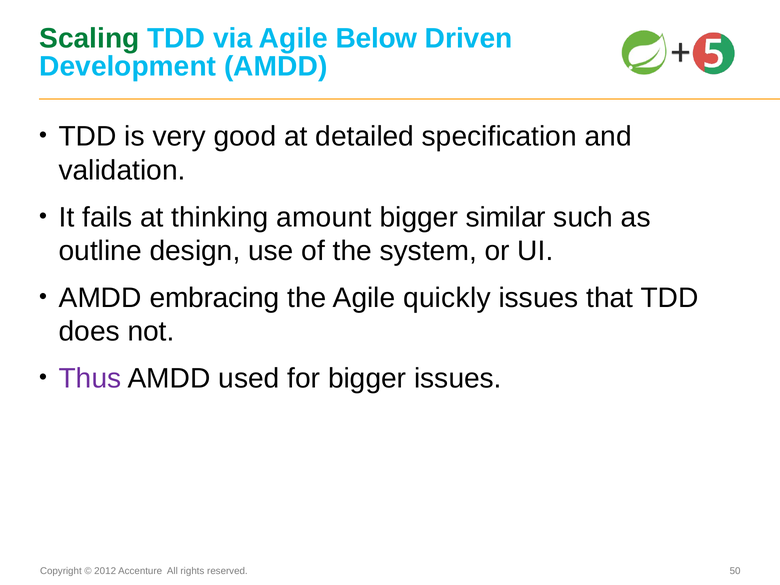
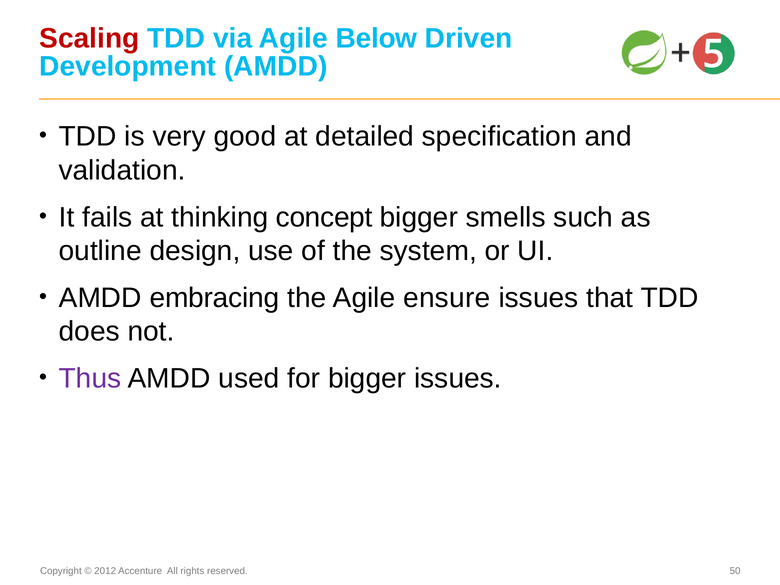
Scaling colour: green -> red (89, 38)
amount: amount -> concept (324, 217)
similar: similar -> smells (506, 217)
quickly: quickly -> ensure (447, 298)
